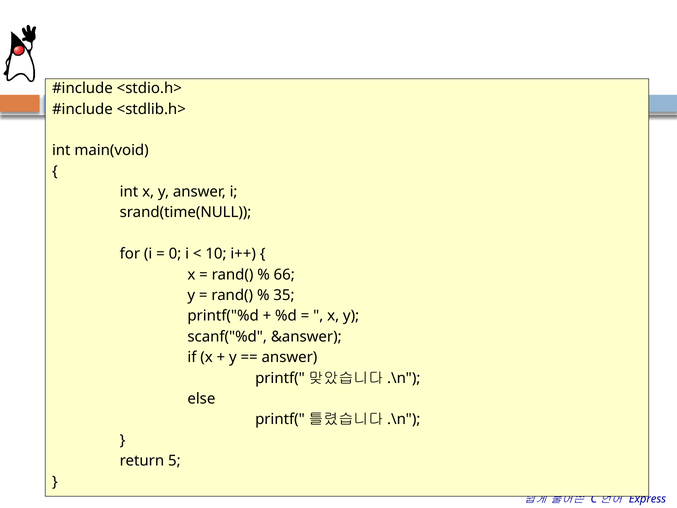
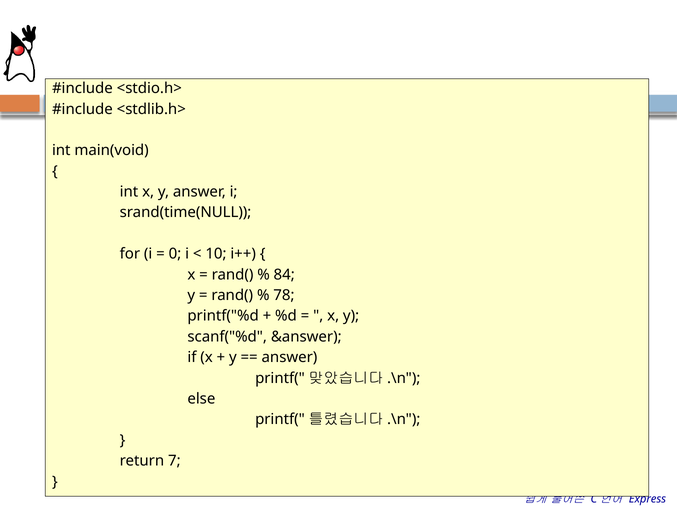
66: 66 -> 84 (284, 274)
35: 35 -> 78 (284, 295)
5: 5 -> 7 (174, 461)
